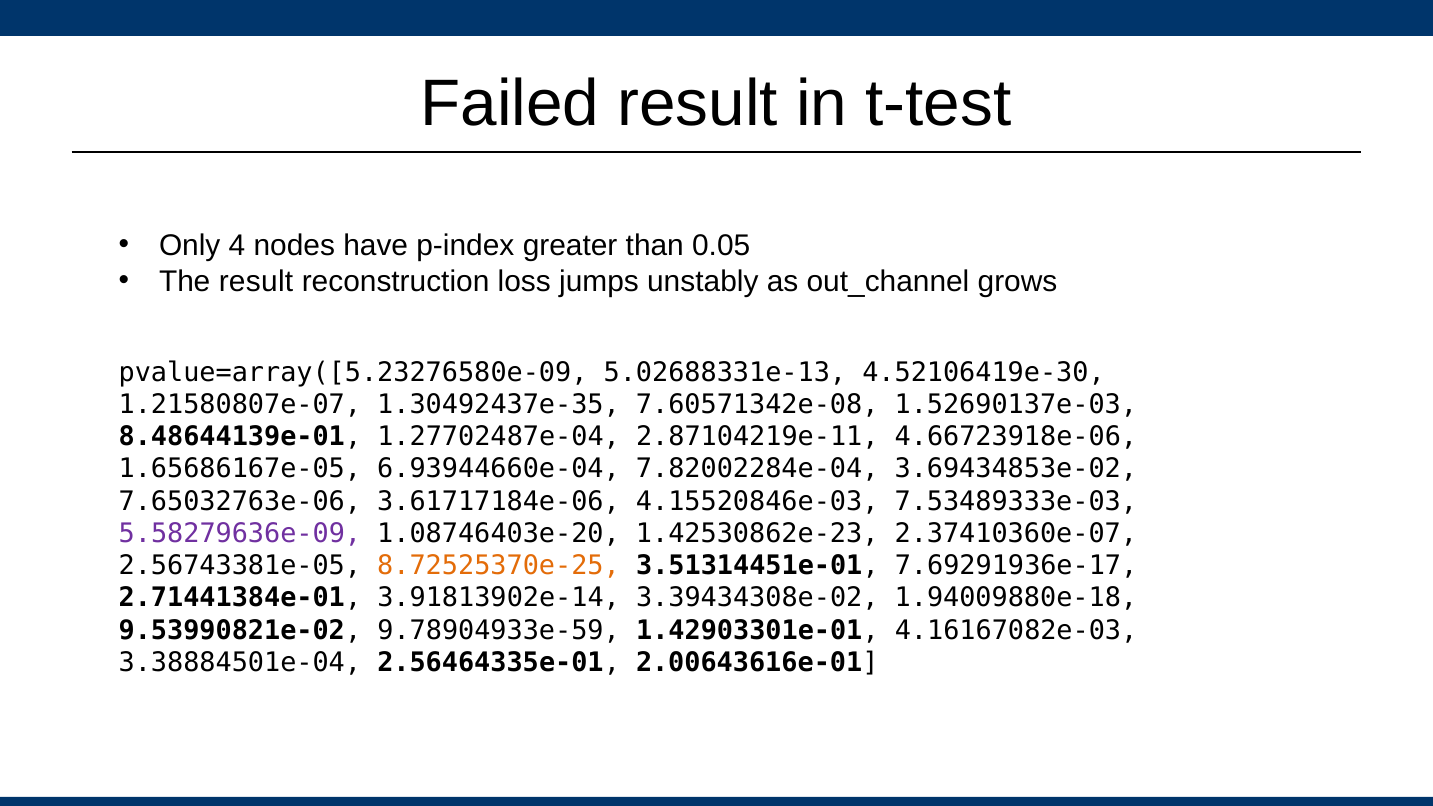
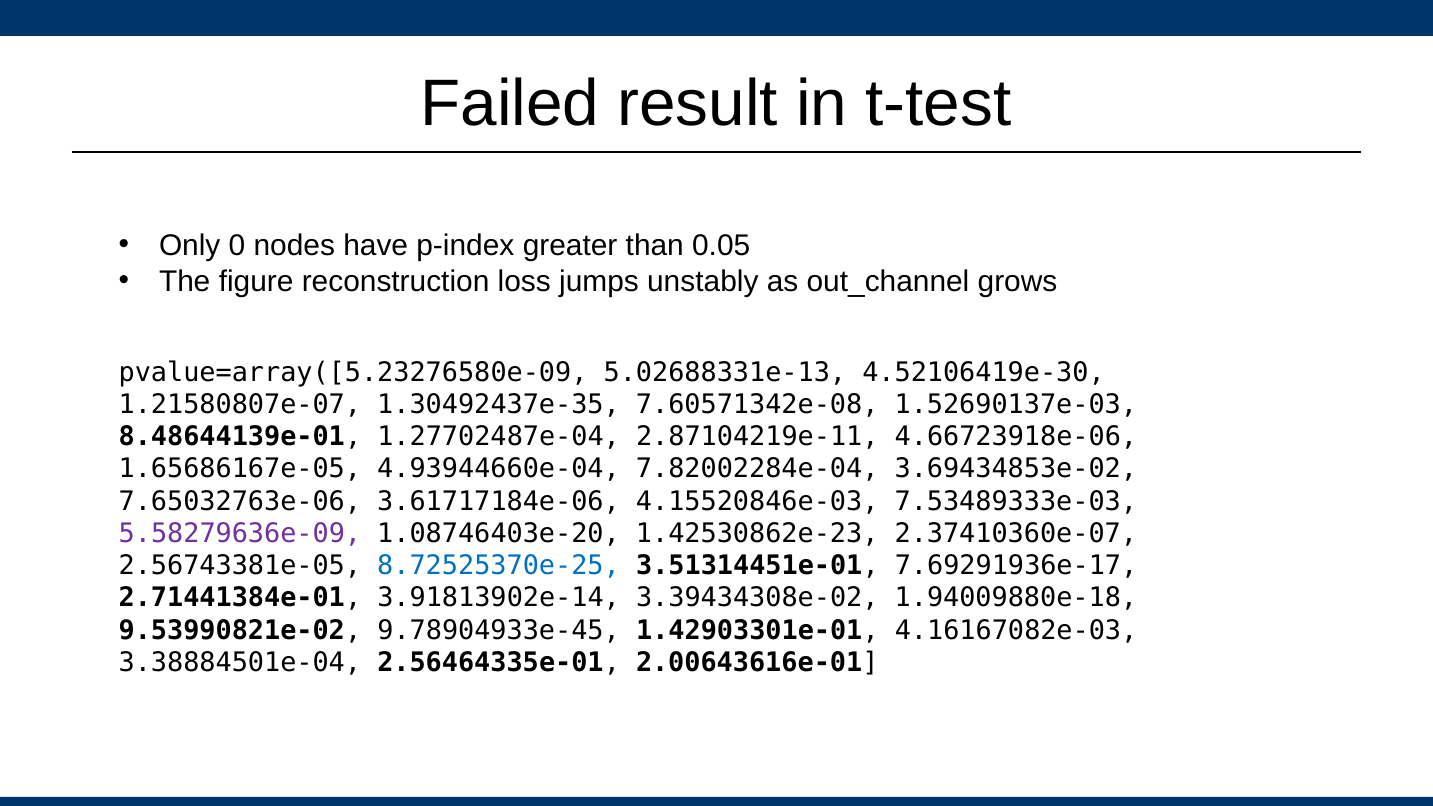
4: 4 -> 0 (237, 245)
The result: result -> figure (256, 281)
6.93944660e-04: 6.93944660e-04 -> 4.93944660e-04 (499, 469)
8.72525370e-25 colour: orange -> blue (499, 566)
9.78904933e-59: 9.78904933e-59 -> 9.78904933e-45 (499, 630)
